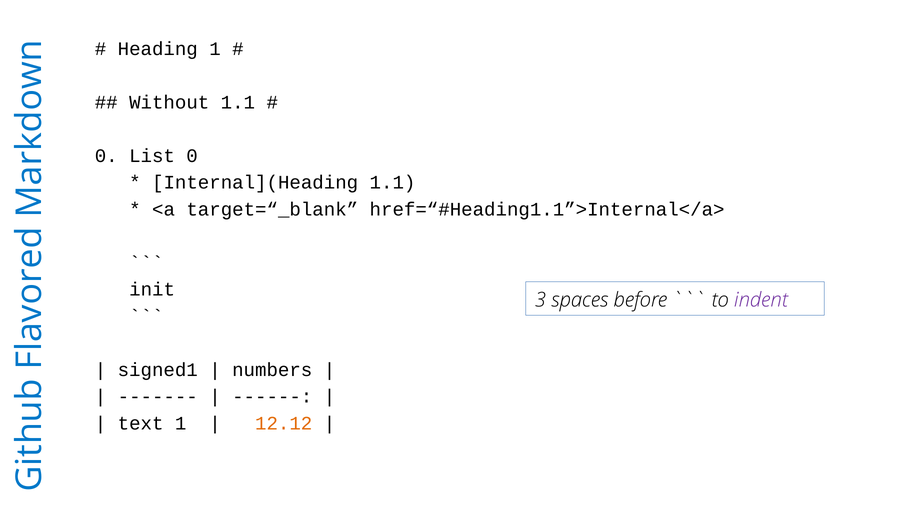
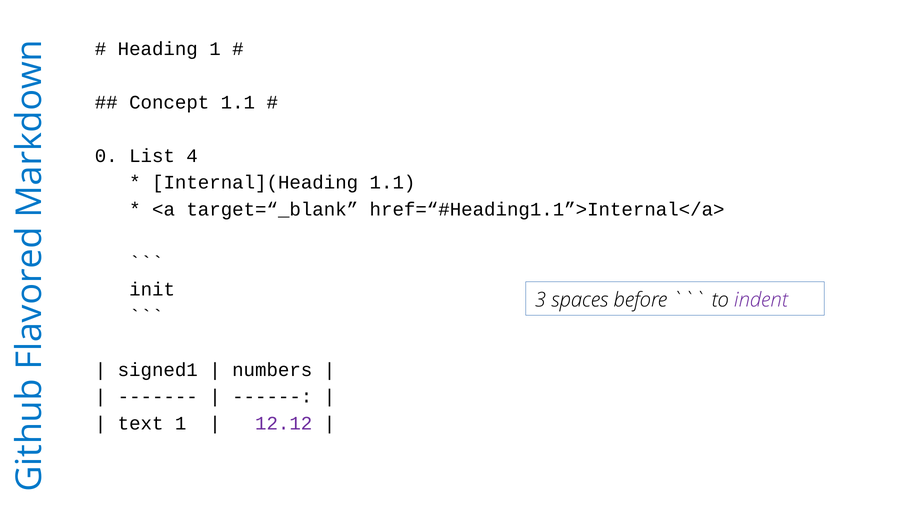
Without: Without -> Concept (169, 102)
List 0: 0 -> 4 (192, 156)
12.12 colour: orange -> purple (284, 423)
